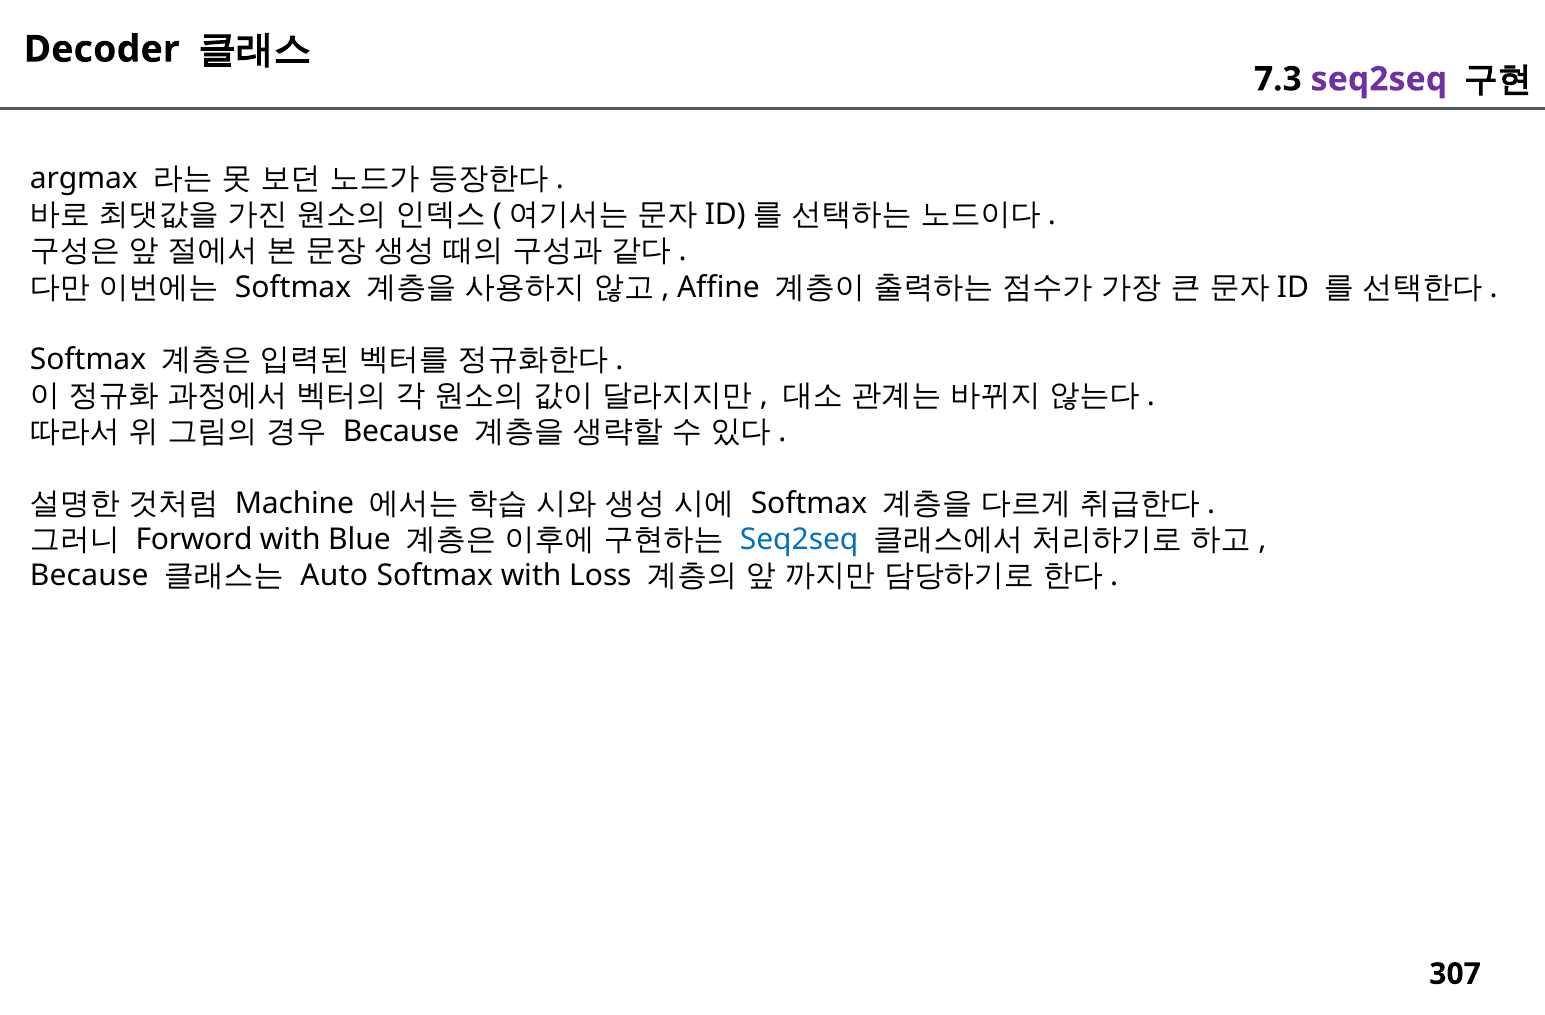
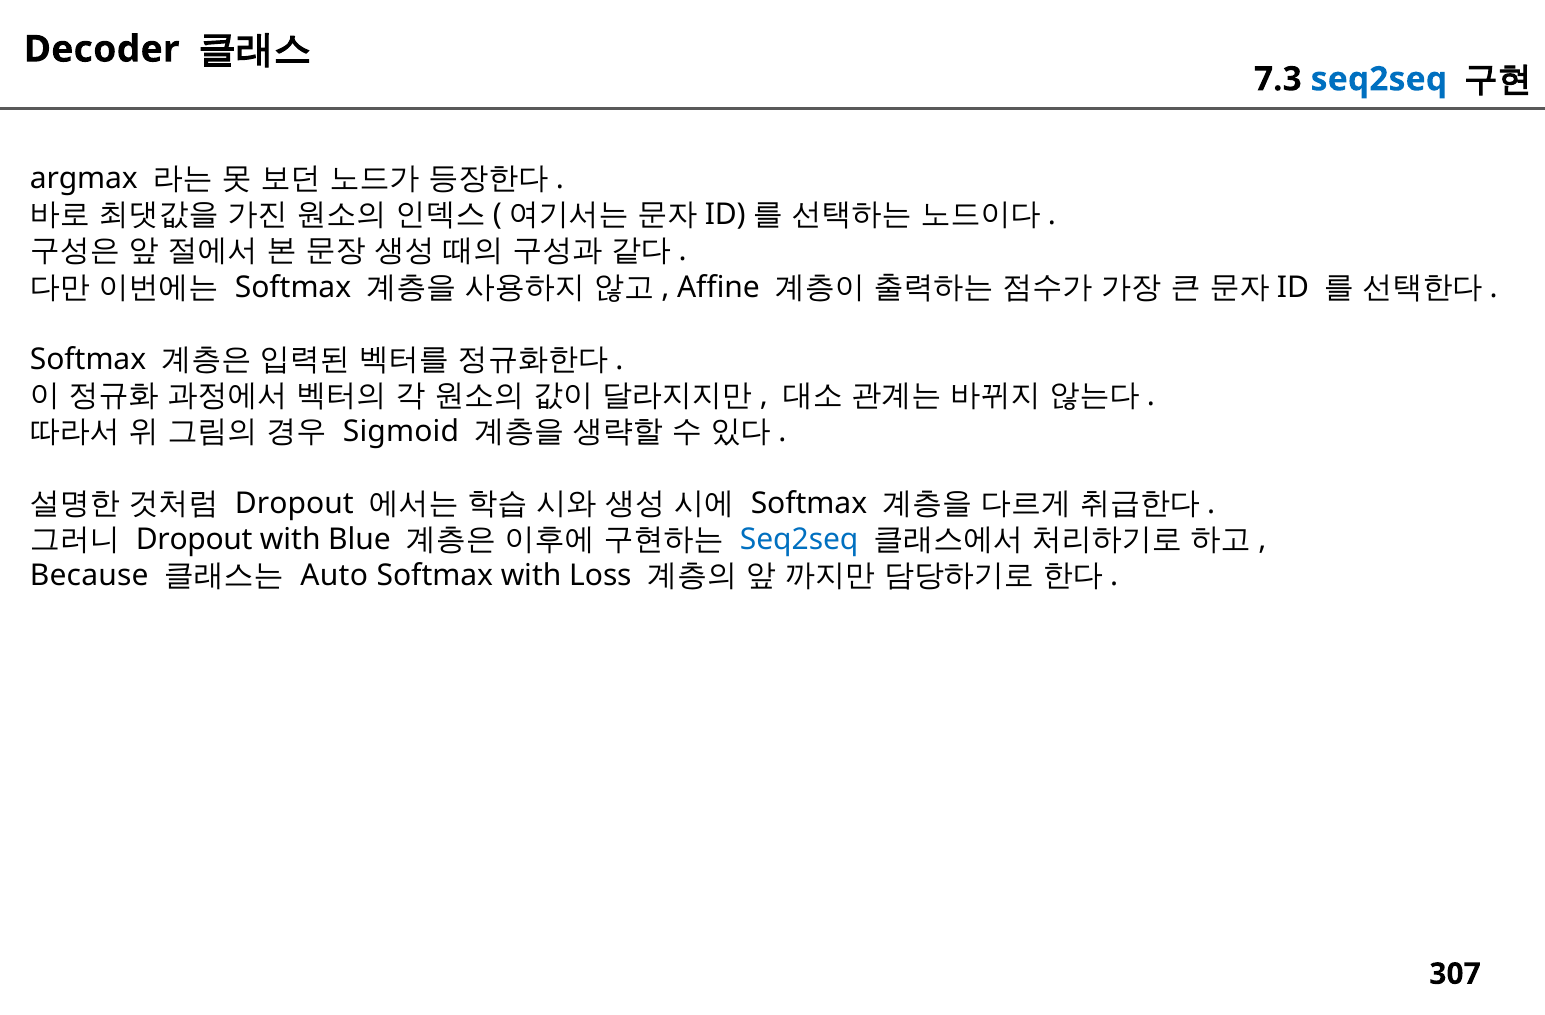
seq2seq colour: purple -> blue (1379, 79)
Because: Because -> Sigmoid (401, 431)
Machine: Machine -> Dropout (294, 503)
Forword: Forword -> Dropout (194, 540)
